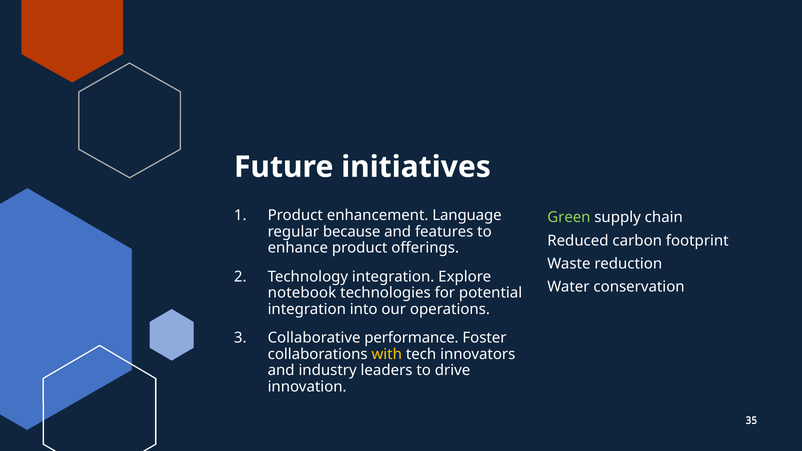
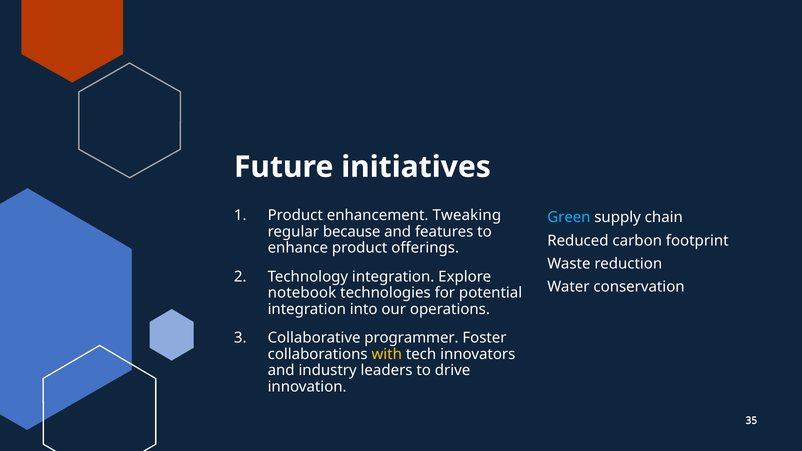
Language: Language -> Tweaking (467, 216)
Green colour: light green -> light blue (569, 218)
performance: performance -> programmer (411, 338)
